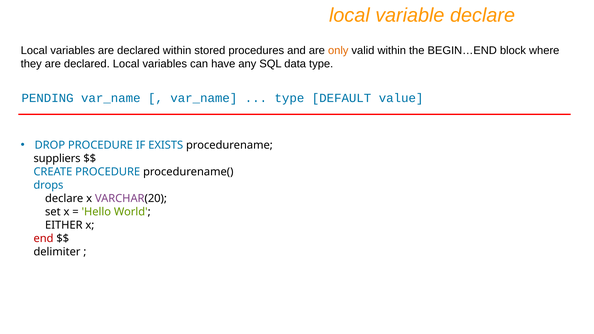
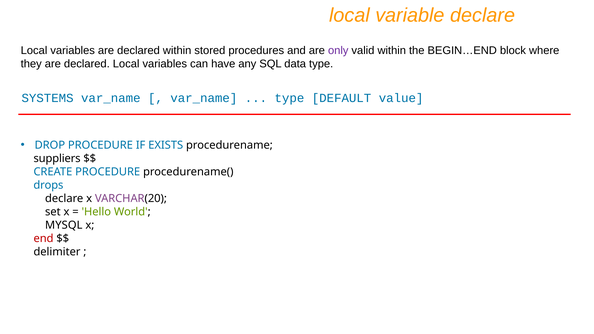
only colour: orange -> purple (338, 50)
PENDING: PENDING -> SYSTEMS (48, 98)
EITHER: EITHER -> MYSQL (64, 225)
